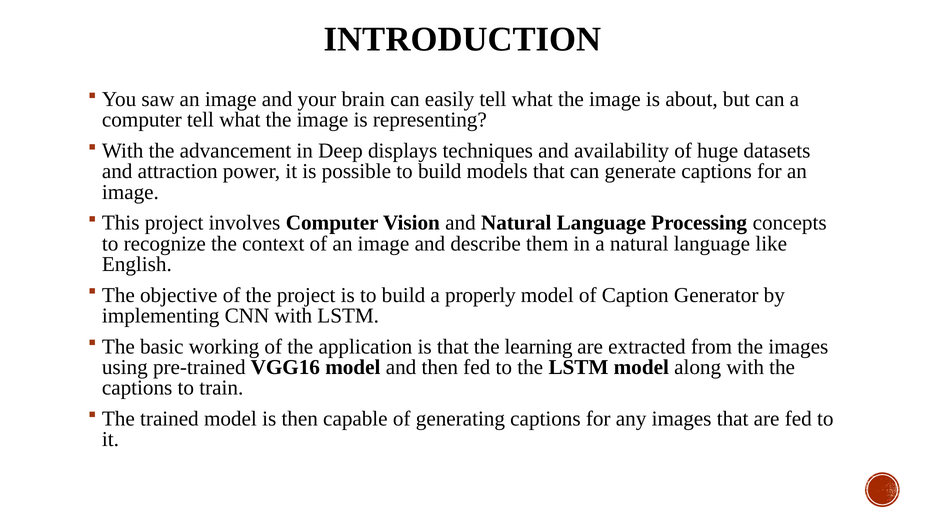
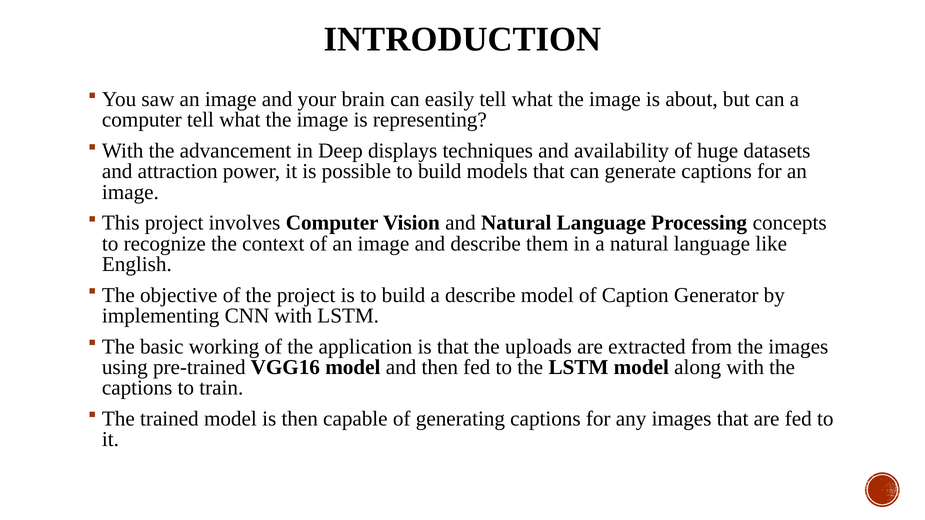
a properly: properly -> describe (480, 295)
learning: learning -> uploads (538, 347)
